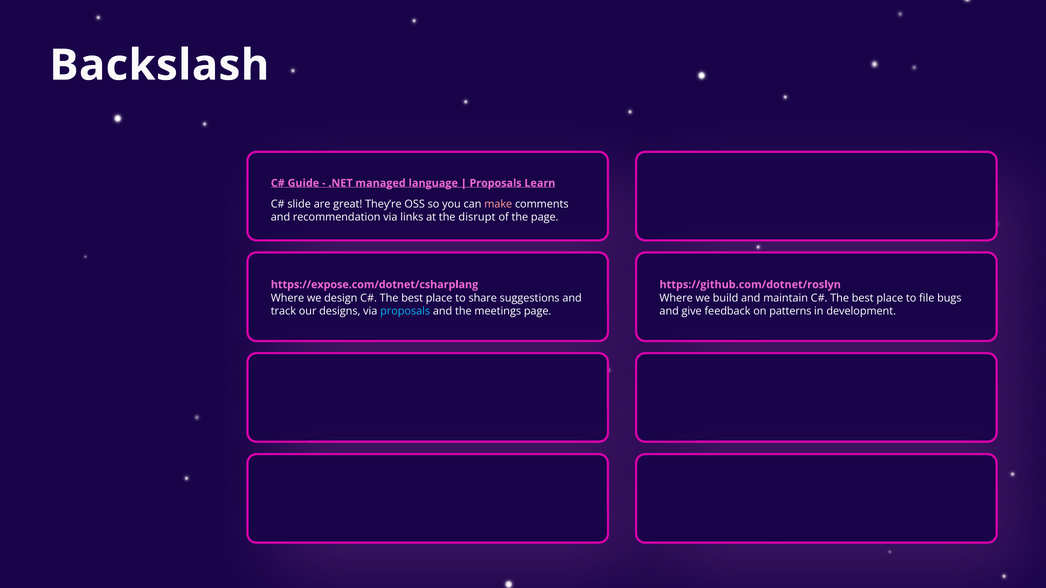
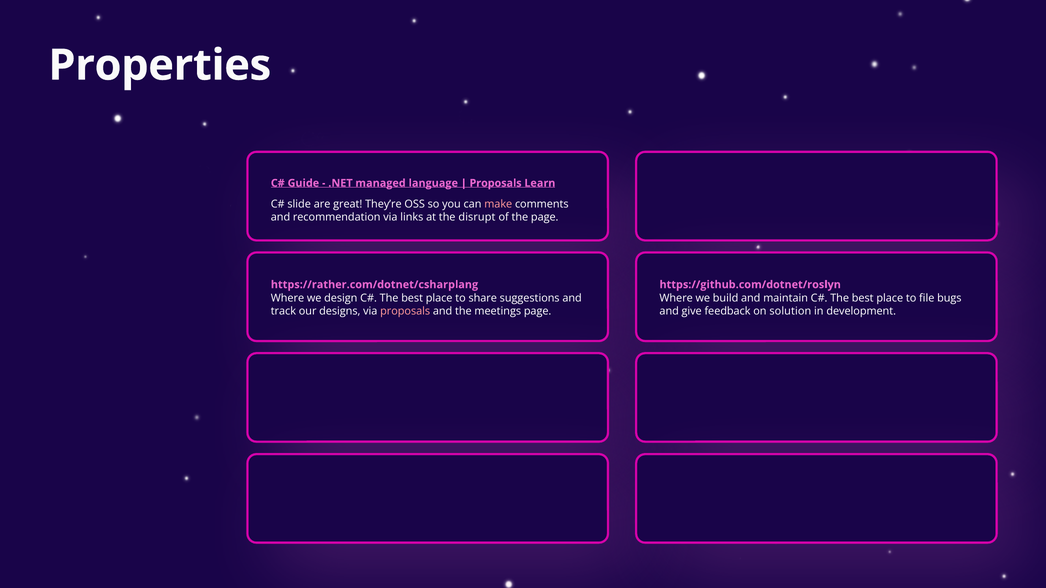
Backslash: Backslash -> Properties (160, 65)
https://expose.com/dotnet/csharplang: https://expose.com/dotnet/csharplang -> https://rather.com/dotnet/csharplang (374, 285)
proposals colour: light blue -> pink (405, 312)
patterns: patterns -> solution (790, 312)
